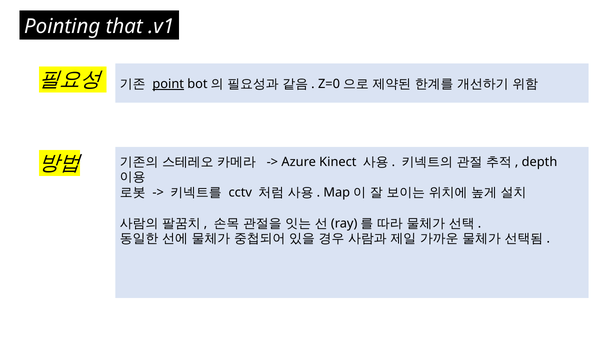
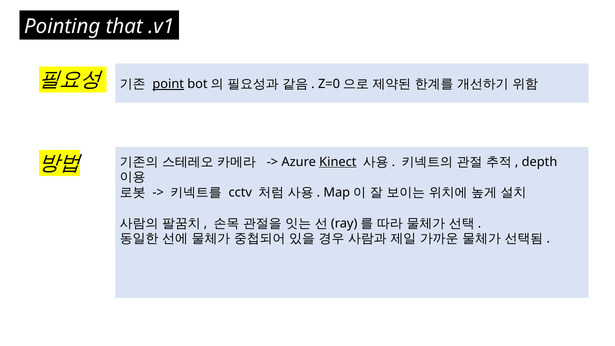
Kinect underline: none -> present (338, 162)
